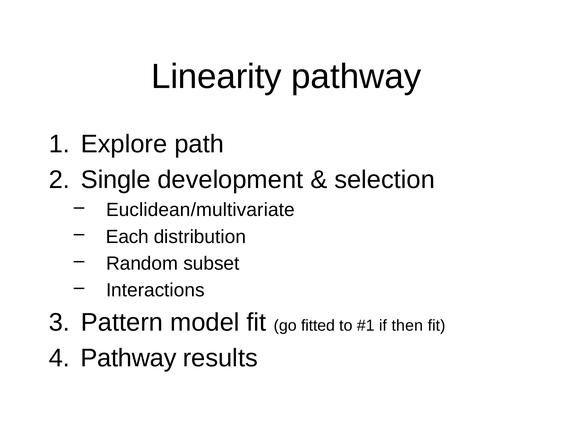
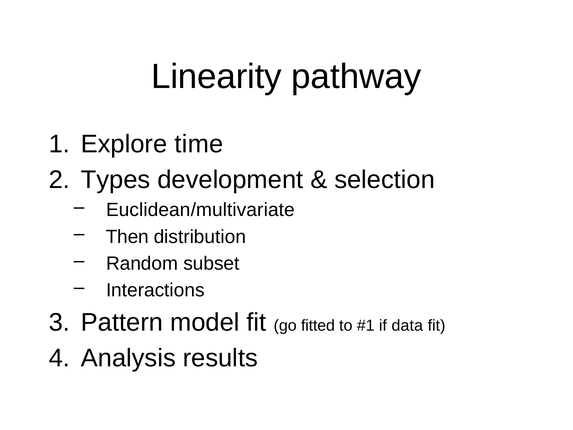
path: path -> time (199, 144)
Single: Single -> Types (116, 180)
Each: Each -> Then (127, 237)
then: then -> data (407, 325)
Pathway: Pathway -> Analysis (128, 358)
